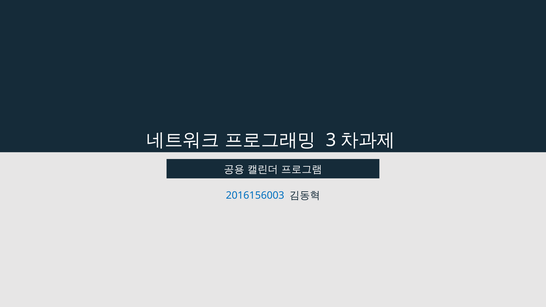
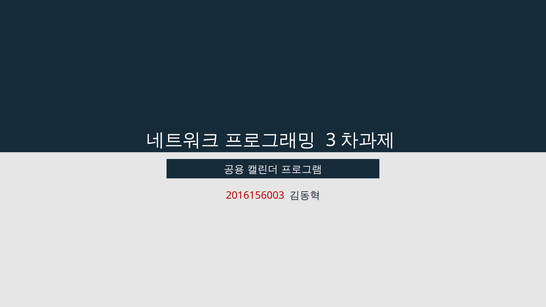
2016156003 colour: blue -> red (255, 196)
